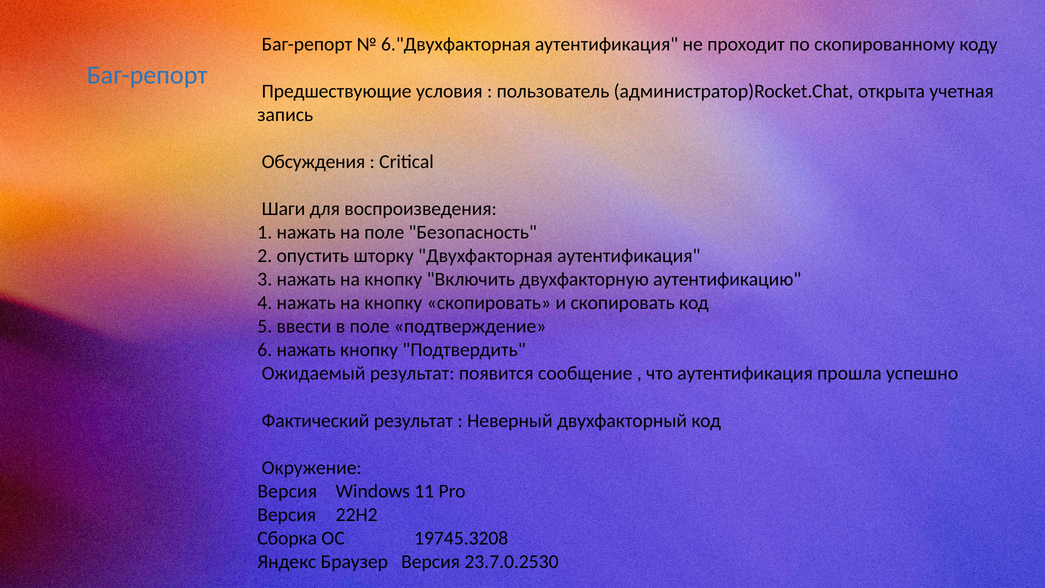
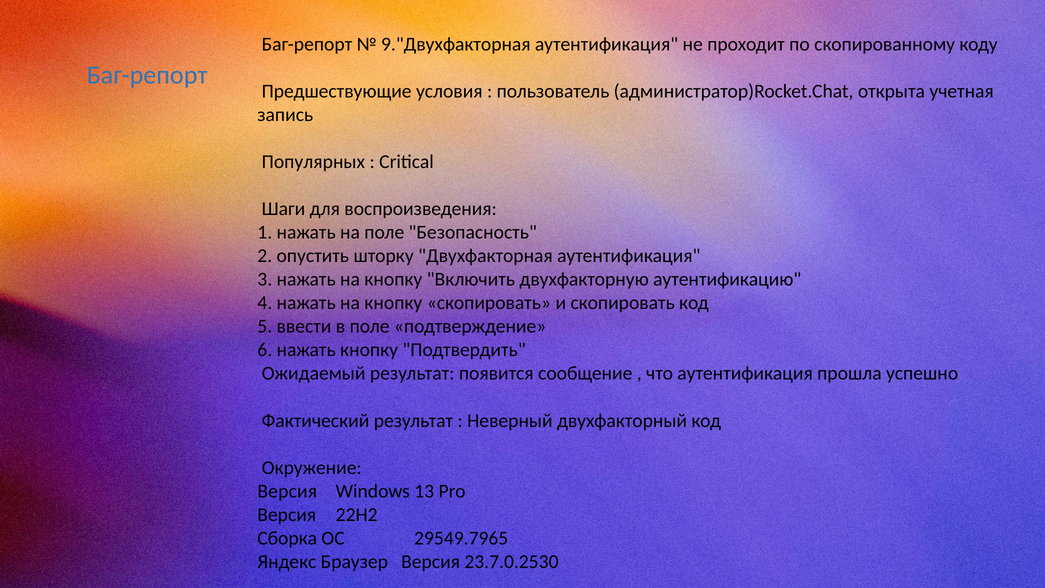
6."Двухфакторная: 6."Двухфакторная -> 9."Двухфакторная (456, 44)
Обсуждения: Обсуждения -> Популярных (313, 162)
11: 11 -> 13 (424, 491)
19745.3208: 19745.3208 -> 29549.7965 (461, 538)
